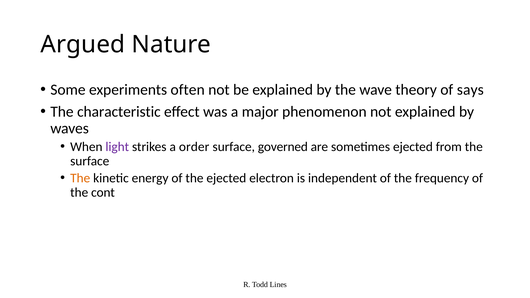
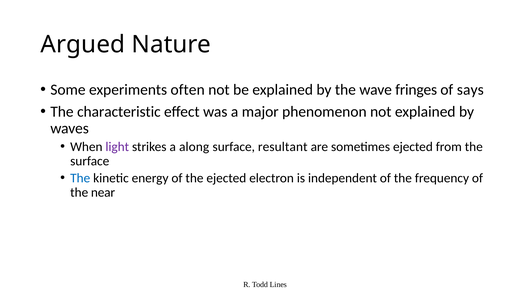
theory: theory -> fringes (416, 90)
order: order -> along (194, 147)
governed: governed -> resultant (283, 147)
The colour: orange -> blue (80, 178)
cont: cont -> near (103, 192)
